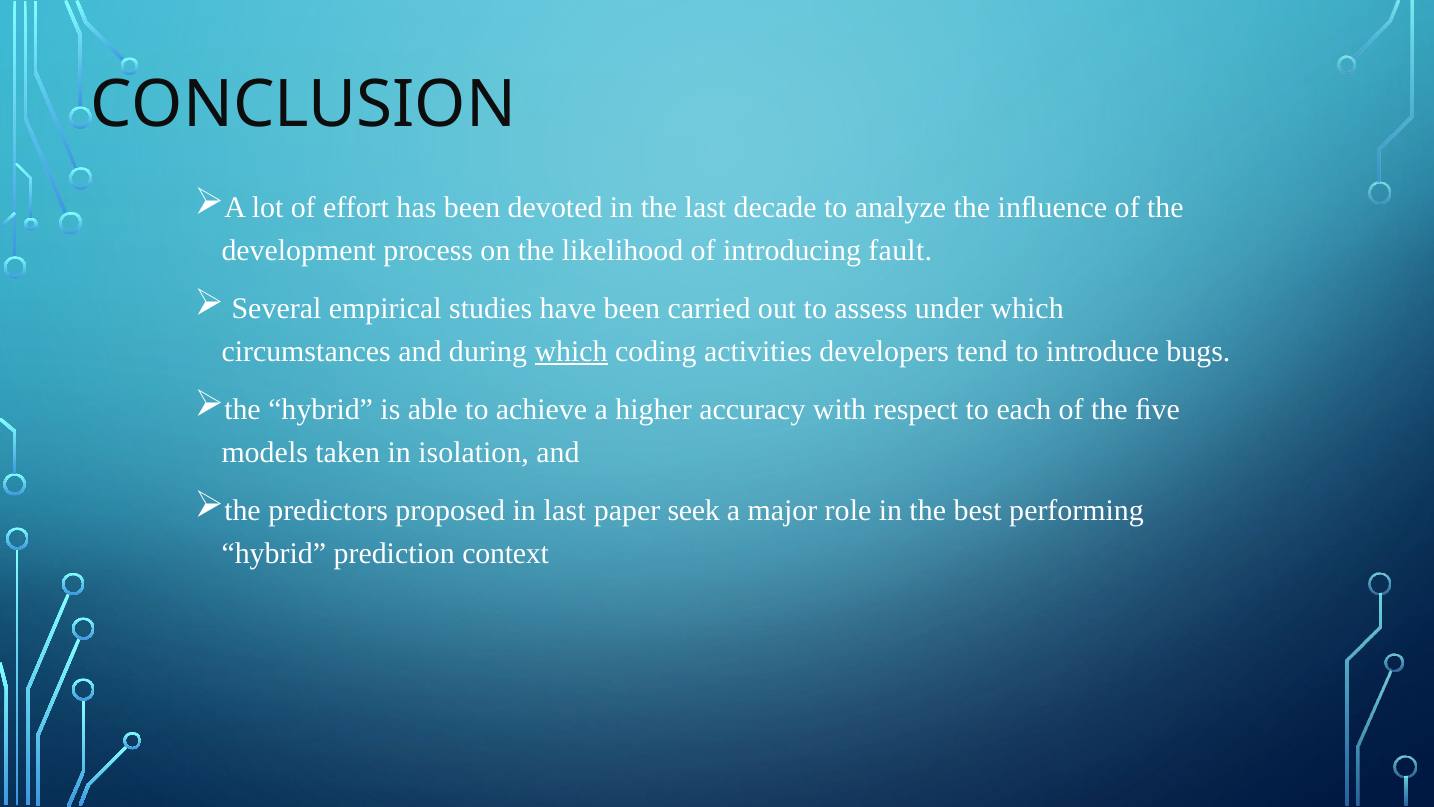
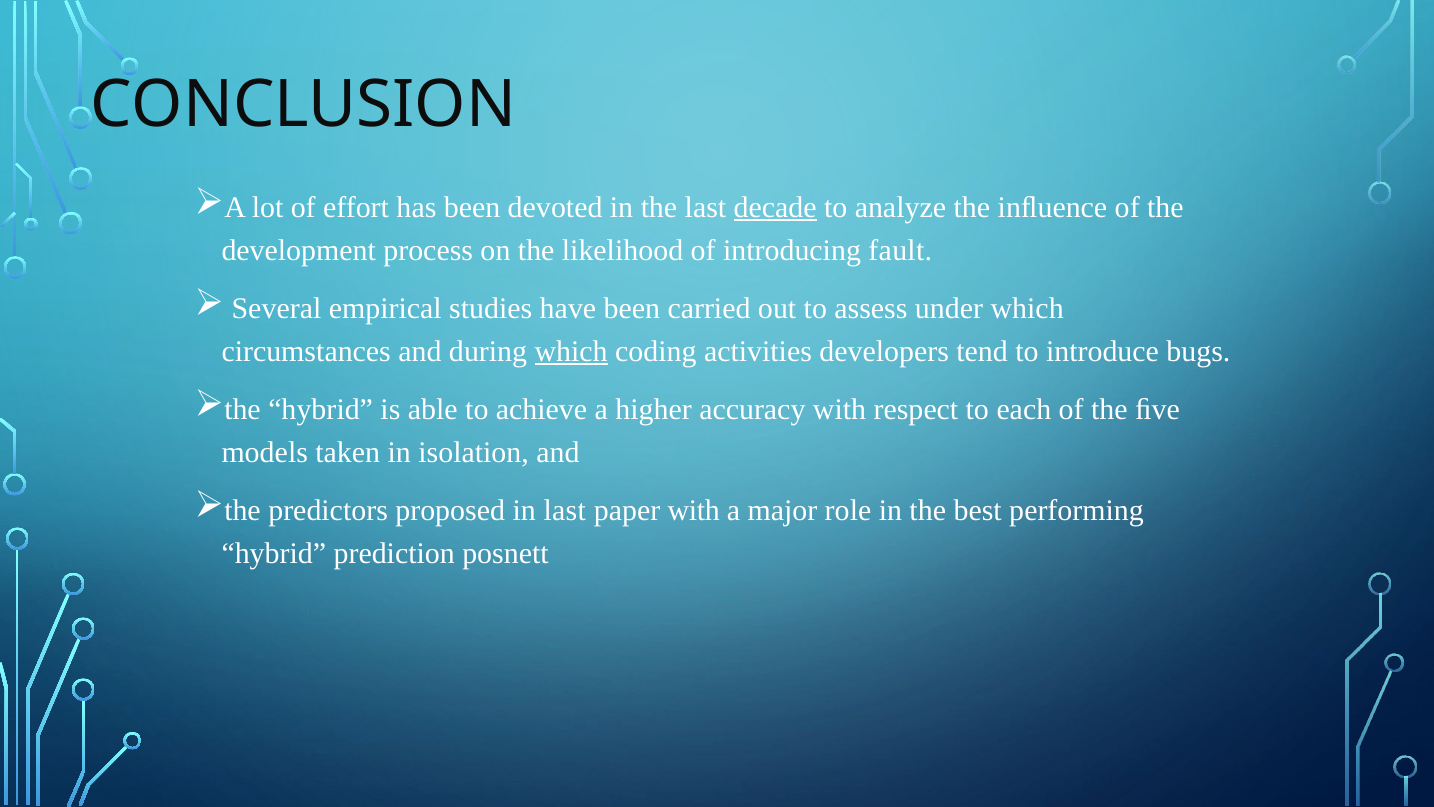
decade underline: none -> present (775, 207)
paper seek: seek -> with (694, 510)
context: context -> posnett (505, 553)
